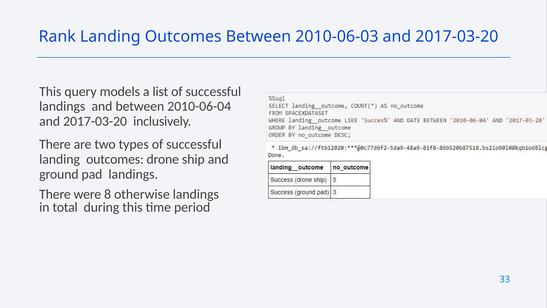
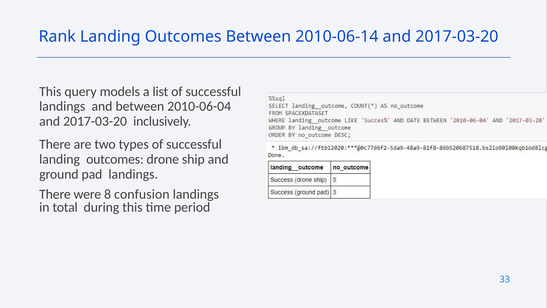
2010-06-03: 2010-06-03 -> 2010-06-14 (337, 36)
otherwise: otherwise -> confusion (142, 194)
